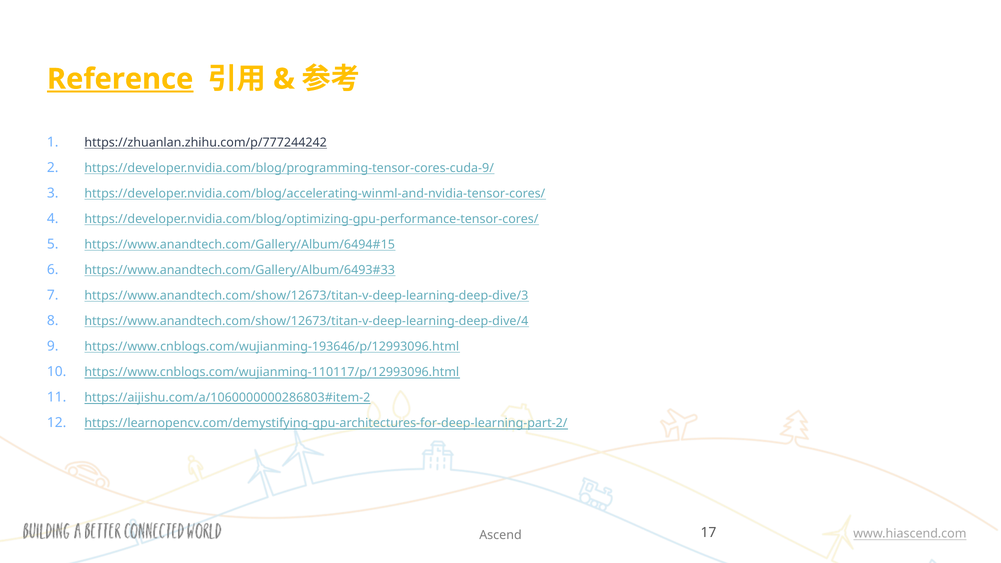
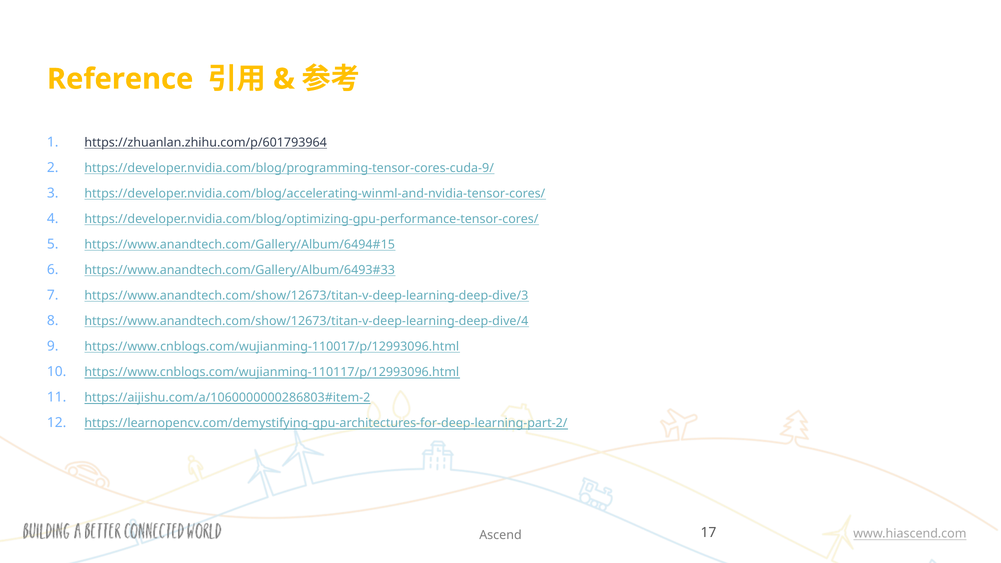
Reference underline: present -> none (120, 79)
https://zhuanlan.zhihu.com/p/777244242: https://zhuanlan.zhihu.com/p/777244242 -> https://zhuanlan.zhihu.com/p/601793964 (206, 142)
https://www.cnblogs.com/wujianming-193646/p/12993096.html: https://www.cnblogs.com/wujianming-193646/p/12993096.html -> https://www.cnblogs.com/wujianming-110017/p/12993096.html (272, 347)
